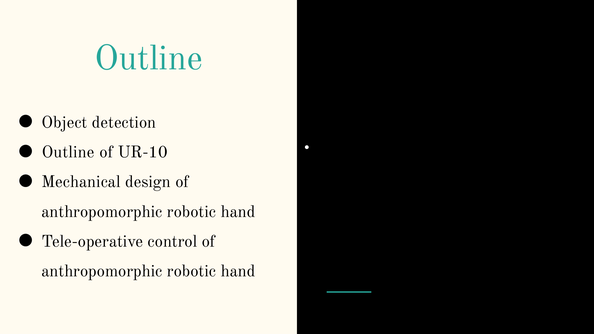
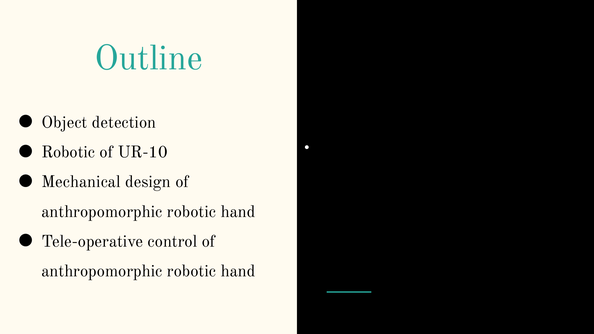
Outline: Outline -> Robotic (68, 152)
